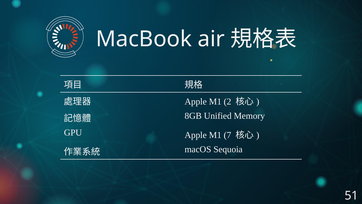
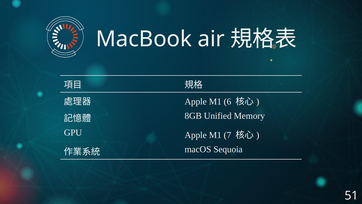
2: 2 -> 6 (227, 101)
